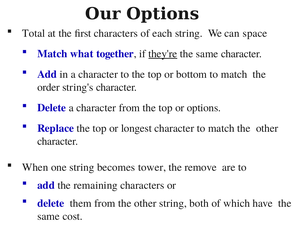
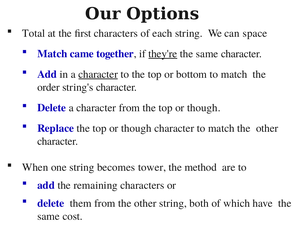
what: what -> came (82, 54)
character underline: none -> present (98, 75)
options: options -> though (204, 108)
longest: longest -> though (136, 129)
remove: remove -> method (201, 168)
